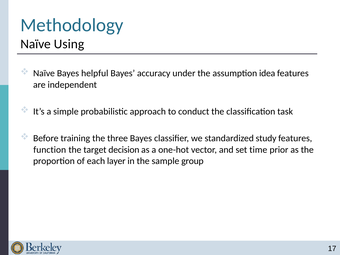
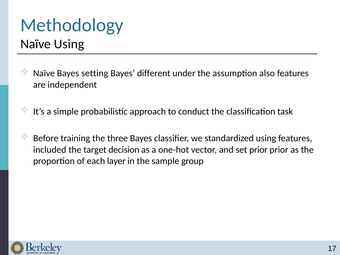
helpful: helpful -> setting (95, 73)
accuracy: accuracy -> different (154, 73)
idea: idea -> also (267, 73)
standardized study: study -> using (266, 138)
function: function -> included (50, 150)
set time: time -> prior (258, 150)
